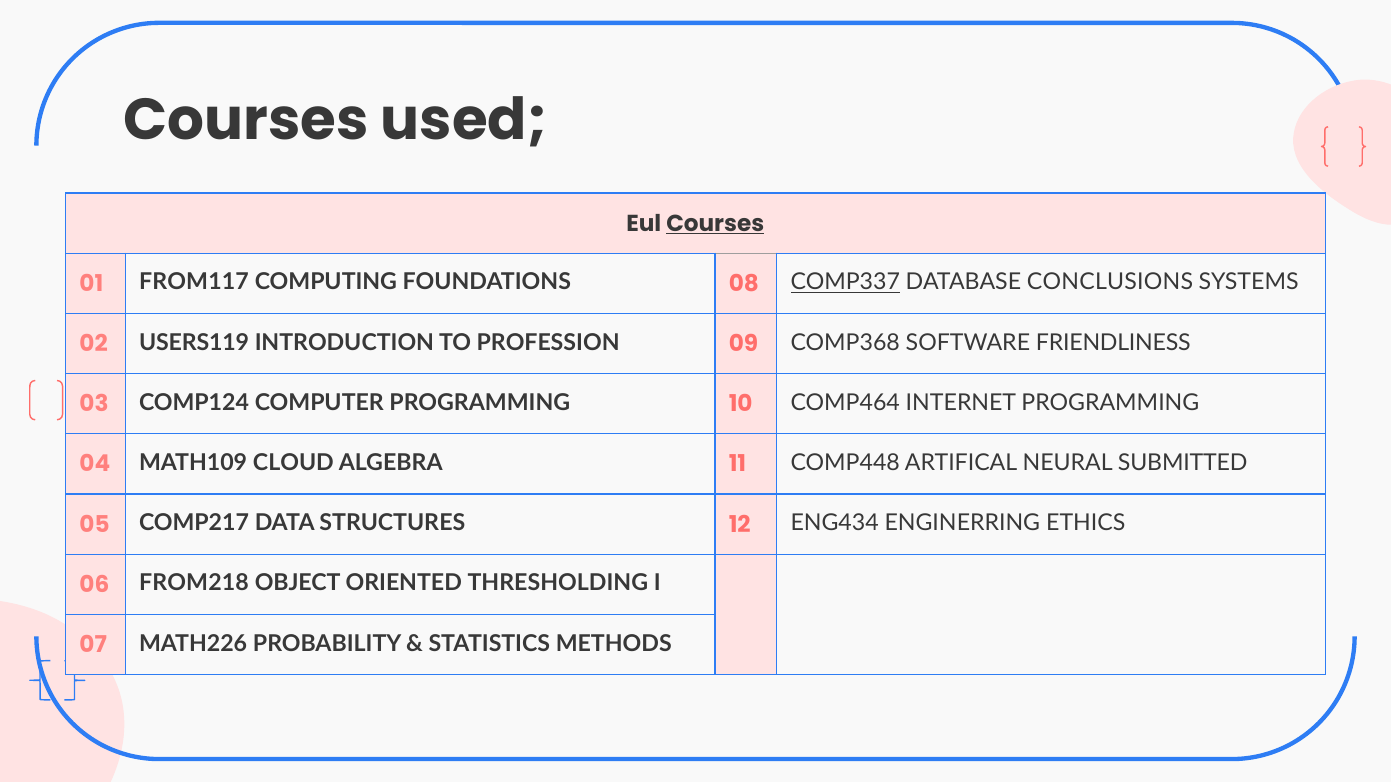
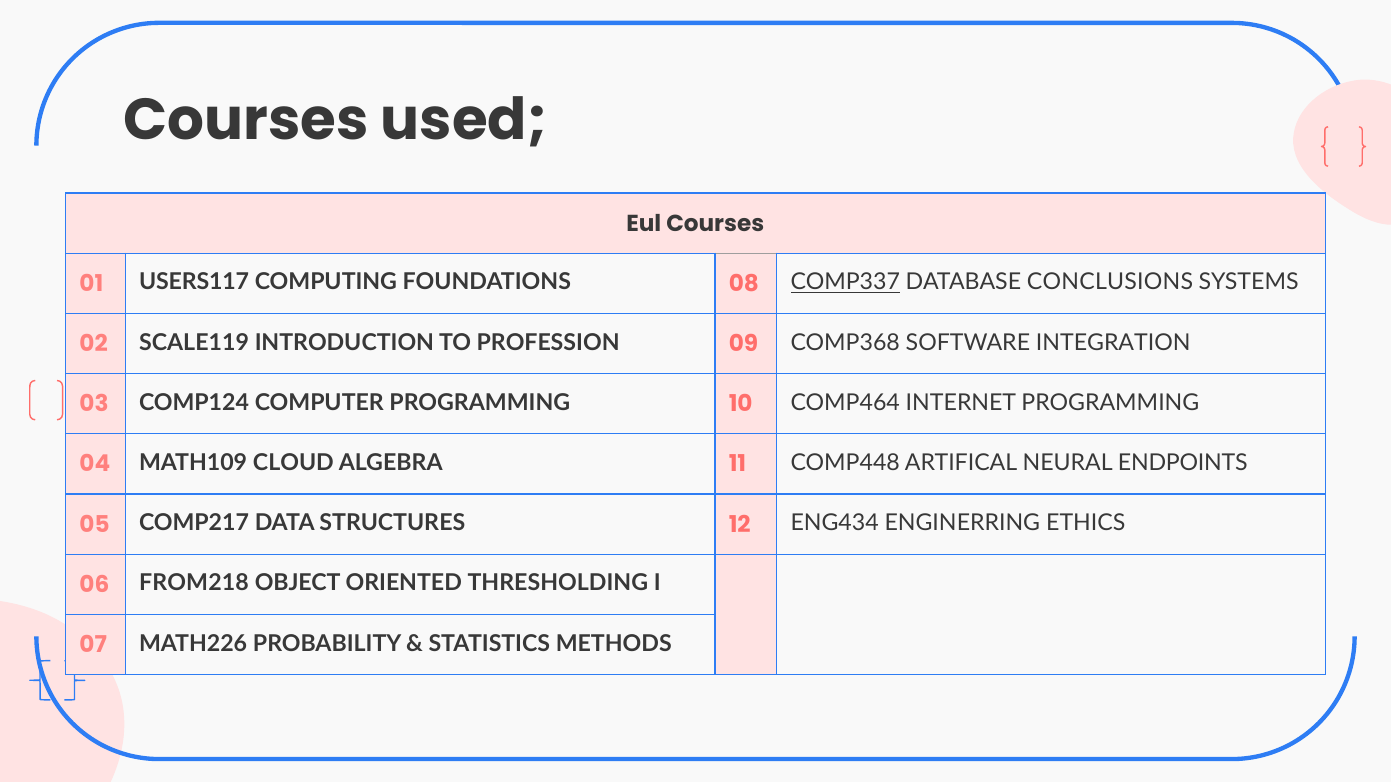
Courses underline: present -> none (715, 224)
FROM117: FROM117 -> USERS117 (194, 282)
USERS119: USERS119 -> SCALE119 (194, 343)
FRIENDLINESS: FRIENDLINESS -> INTEGRATION (1113, 343)
SUBMITTED: SUBMITTED -> ENDPOINTS (1183, 463)
